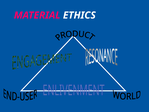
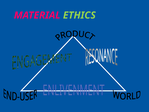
ETHICS colour: white -> light green (79, 15)
